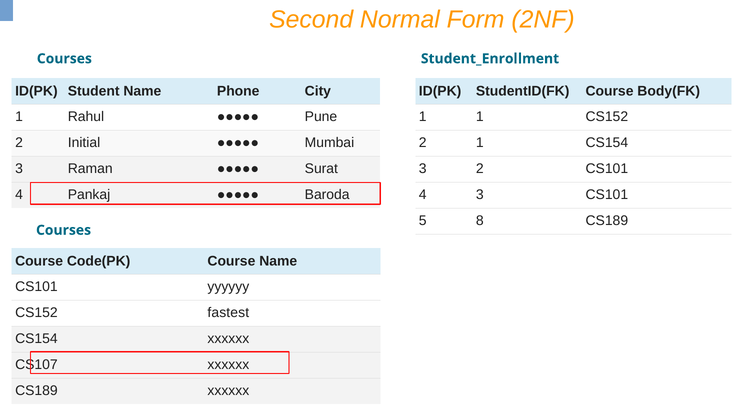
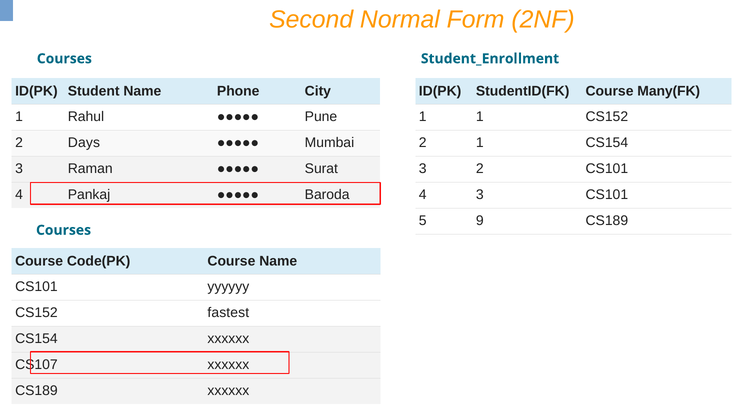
Body(FK: Body(FK -> Many(FK (669, 91)
Initial: Initial -> Days (84, 143)
8: 8 -> 9 (480, 221)
